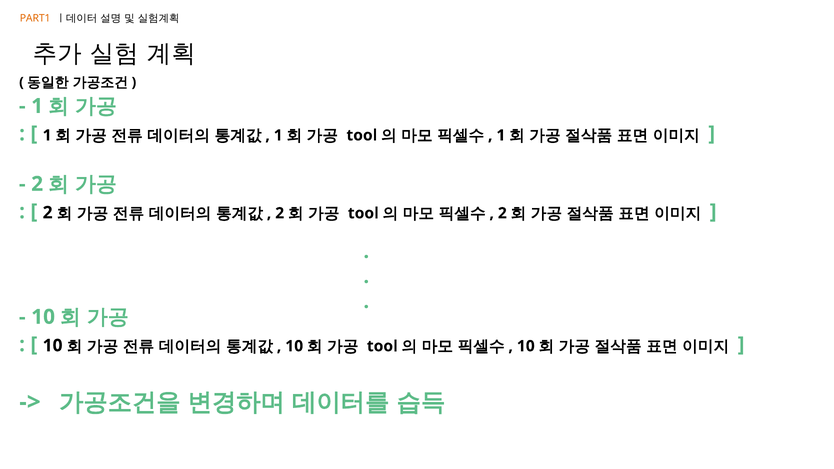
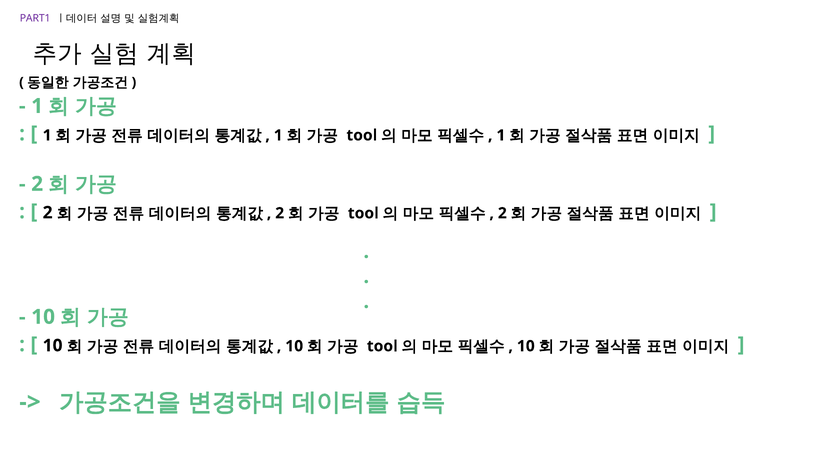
PART1 colour: orange -> purple (35, 18)
